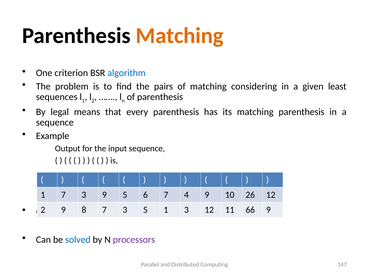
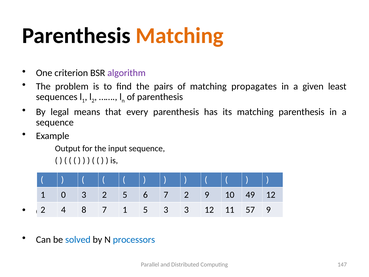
algorithm colour: blue -> purple (127, 73)
considering: considering -> propagates (254, 86)
1 7: 7 -> 0 (63, 195)
3 9: 9 -> 2 (104, 195)
7 4: 4 -> 2 (186, 195)
26: 26 -> 49 (250, 195)
9: 9 -> 4 (63, 210)
8 7 3: 3 -> 1 (125, 210)
5 1: 1 -> 3 (166, 210)
66: 66 -> 57 (250, 210)
processors colour: purple -> blue (134, 239)
